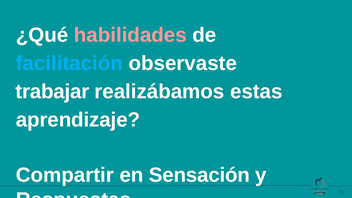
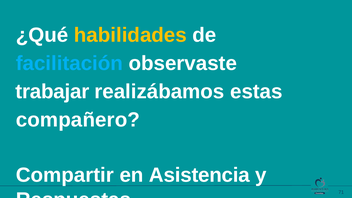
habilidades colour: pink -> yellow (130, 35)
aprendizaje: aprendizaje -> compañero (78, 120)
Sensación: Sensación -> Asistencia (199, 175)
